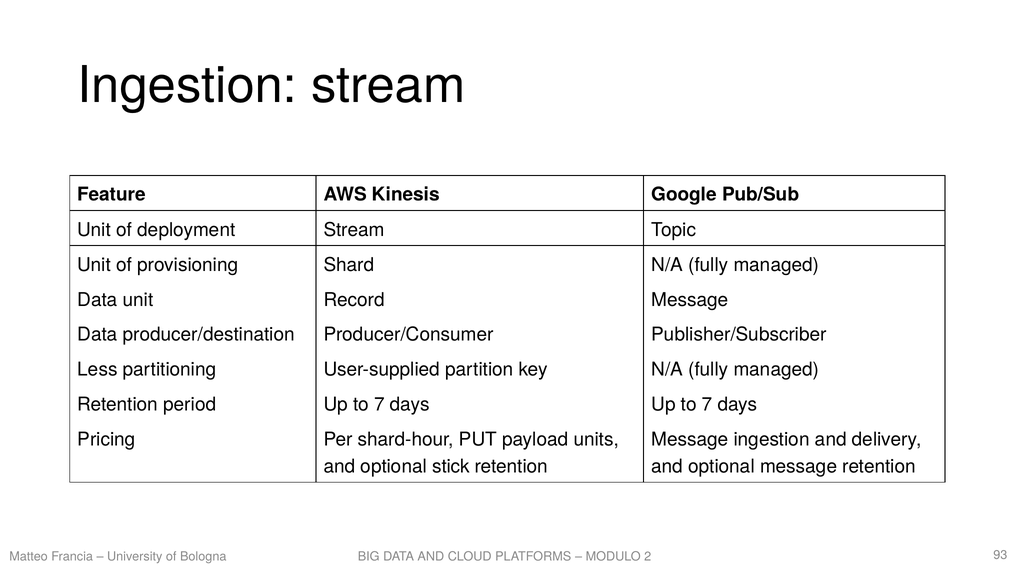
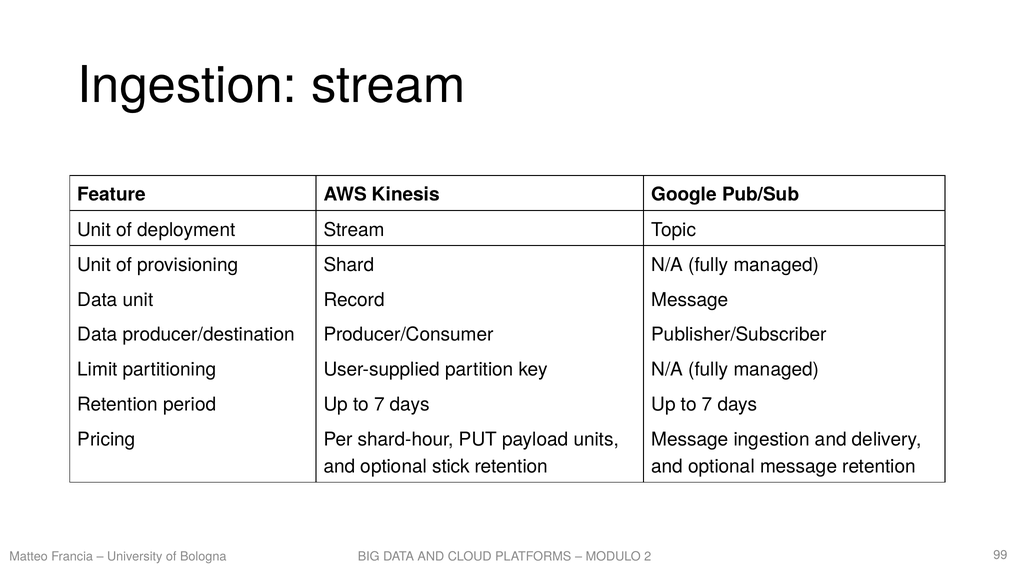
Less: Less -> Limit (97, 370)
93: 93 -> 99 (1000, 555)
